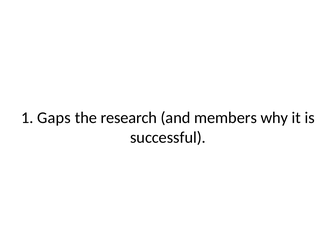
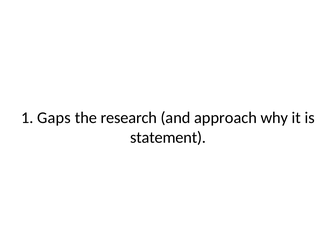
members: members -> approach (225, 118)
successful: successful -> statement (168, 137)
